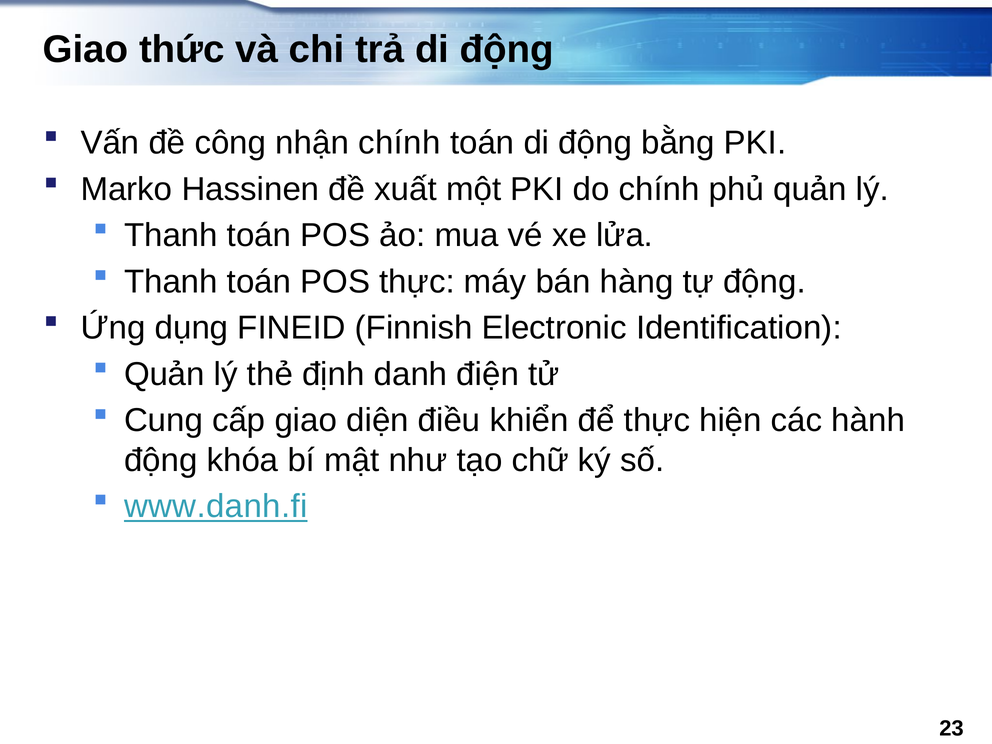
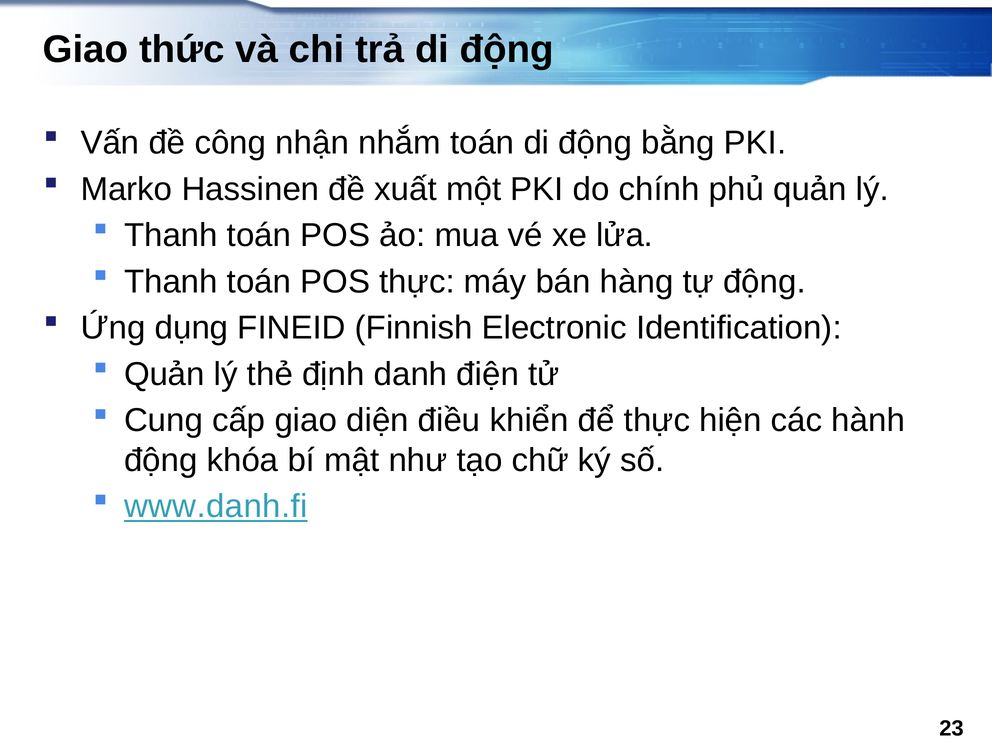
nhận chính: chính -> nhắm (399, 143)
